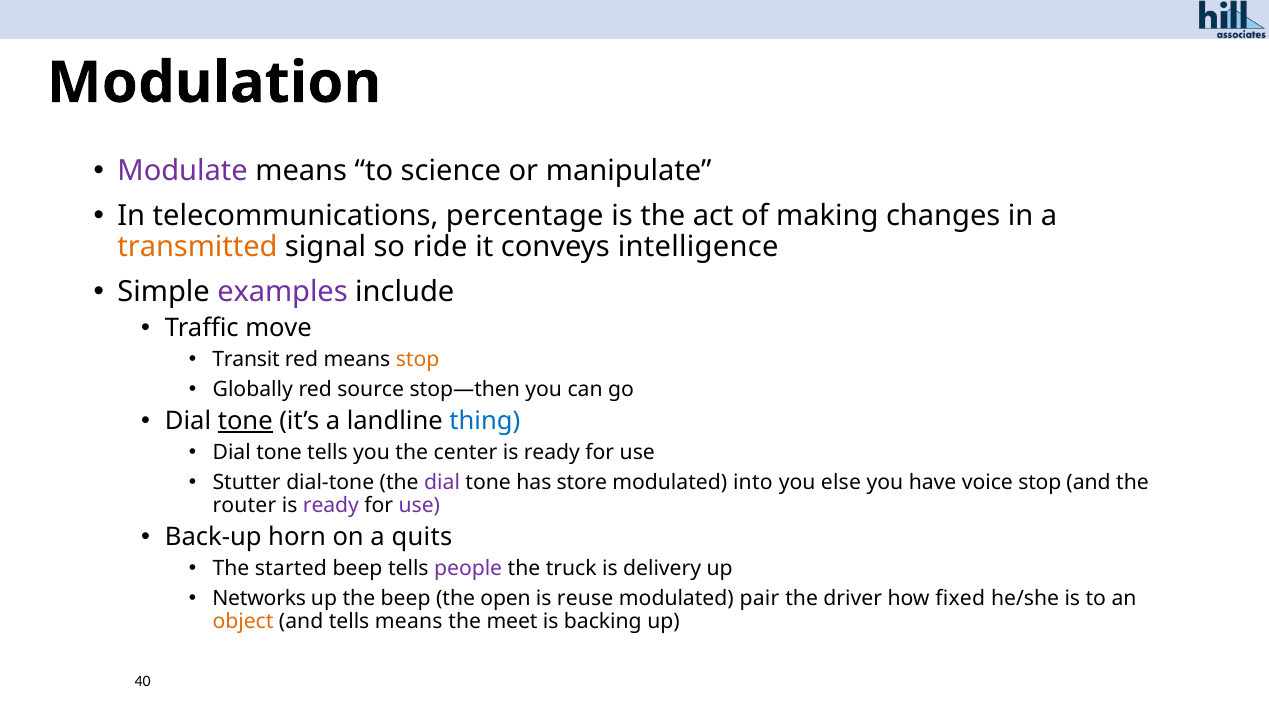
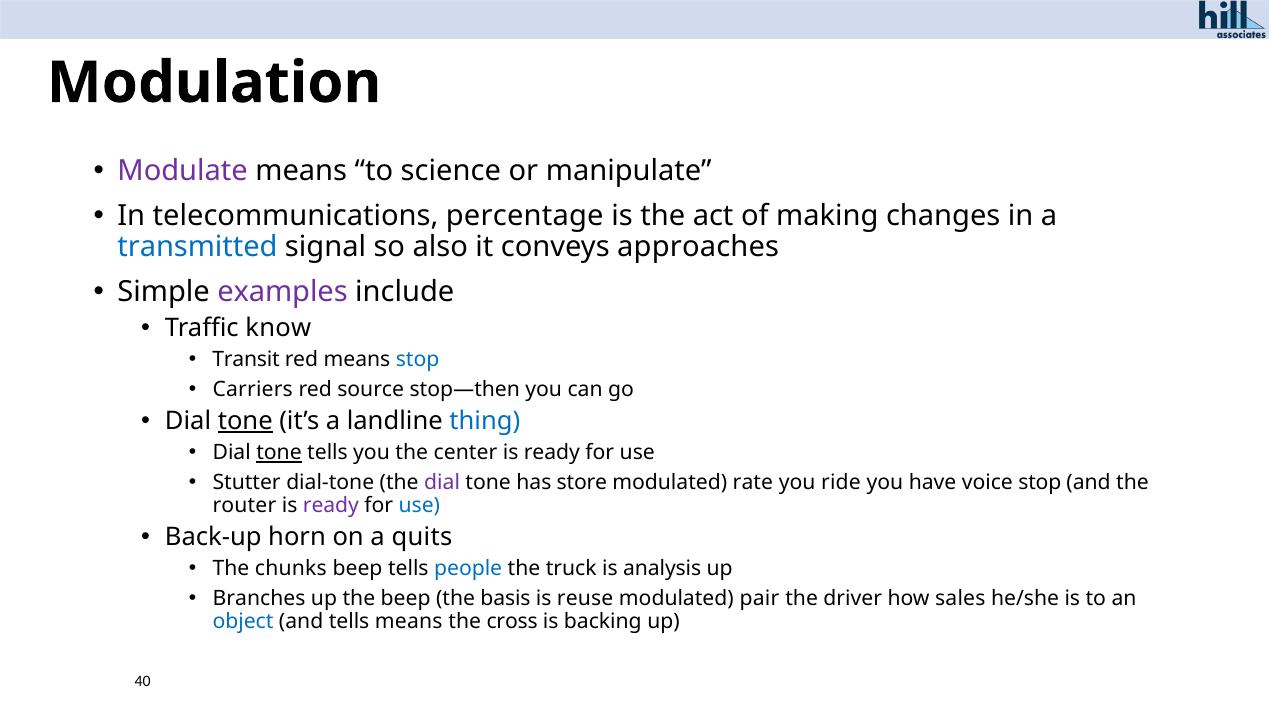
transmitted colour: orange -> blue (197, 247)
ride: ride -> also (440, 247)
intelligence: intelligence -> approaches (698, 247)
move: move -> know (278, 328)
stop colour: orange -> blue (418, 360)
Globally: Globally -> Carriers (253, 389)
tone underline: none -> present (279, 453)
into: into -> rate (753, 482)
else: else -> ride (841, 482)
use colour: purple -> blue (419, 505)
started: started -> chunks (291, 569)
people colour: purple -> blue (468, 569)
delivery: delivery -> analysis (662, 569)
Networks: Networks -> Branches (259, 598)
open: open -> basis (505, 598)
fixed: fixed -> sales (960, 598)
object colour: orange -> blue (243, 621)
meet: meet -> cross (512, 621)
